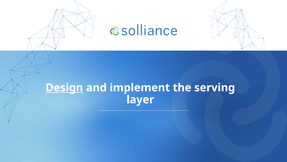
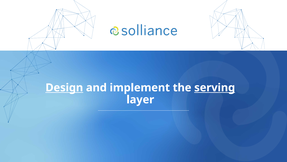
serving underline: none -> present (215, 87)
